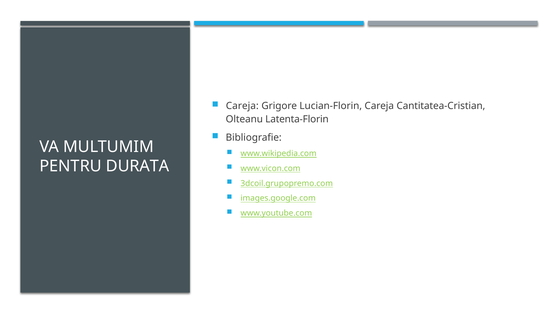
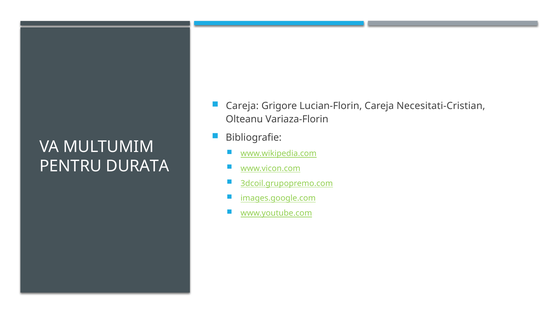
Cantitatea-Cristian: Cantitatea-Cristian -> Necesitati-Cristian (441, 106)
Latenta-Florin: Latenta-Florin -> Variaza-Florin (297, 119)
